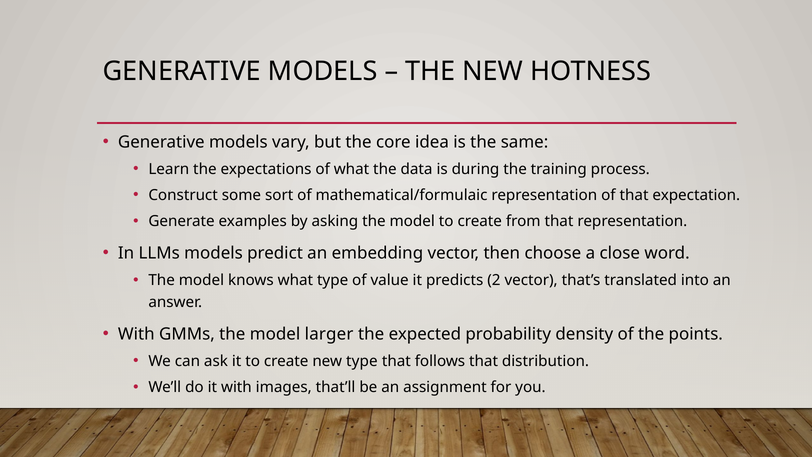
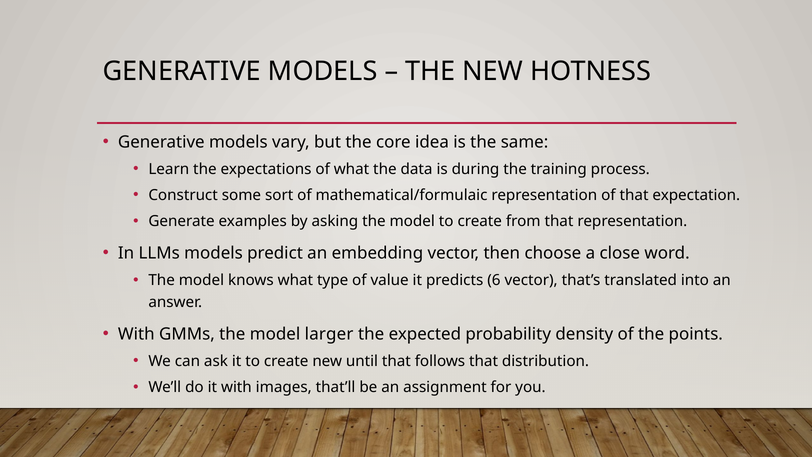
2: 2 -> 6 (494, 280)
new type: type -> until (362, 361)
